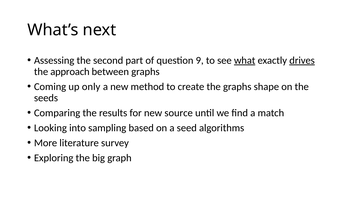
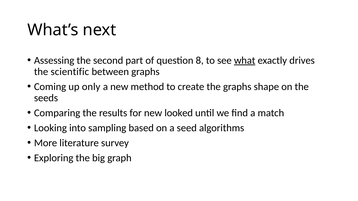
9: 9 -> 8 (200, 61)
drives underline: present -> none (302, 61)
approach: approach -> scientific (70, 72)
source: source -> looked (179, 113)
